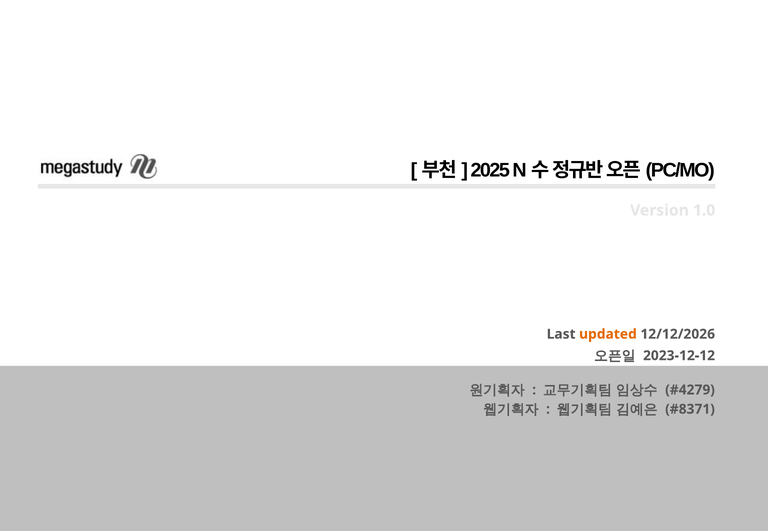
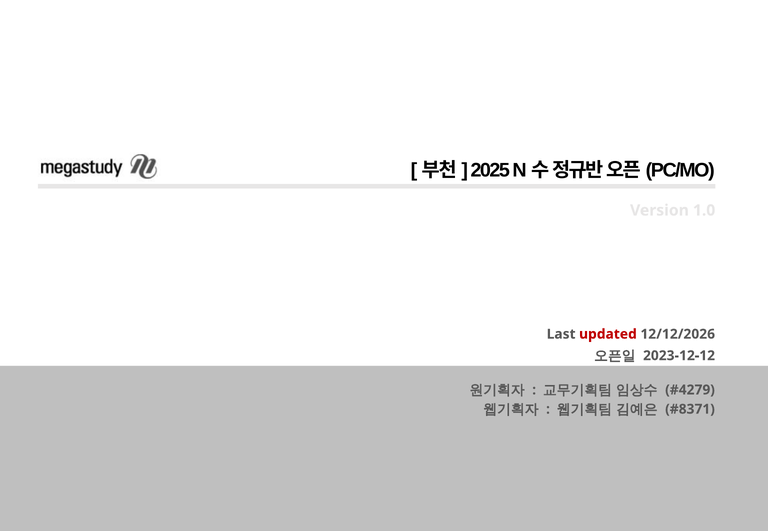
updated colour: orange -> red (608, 335)
